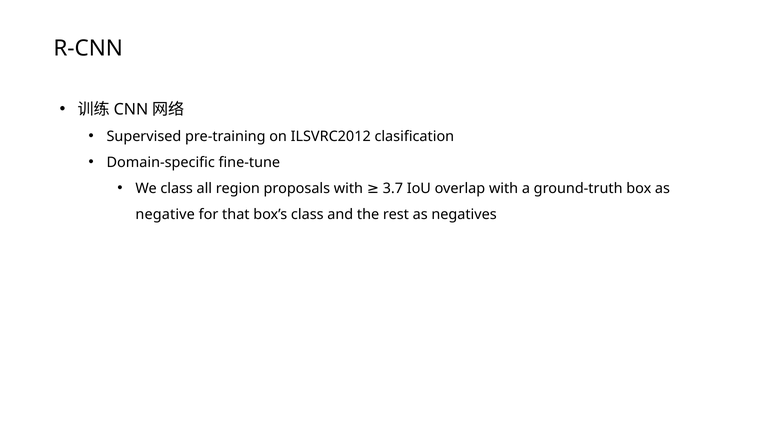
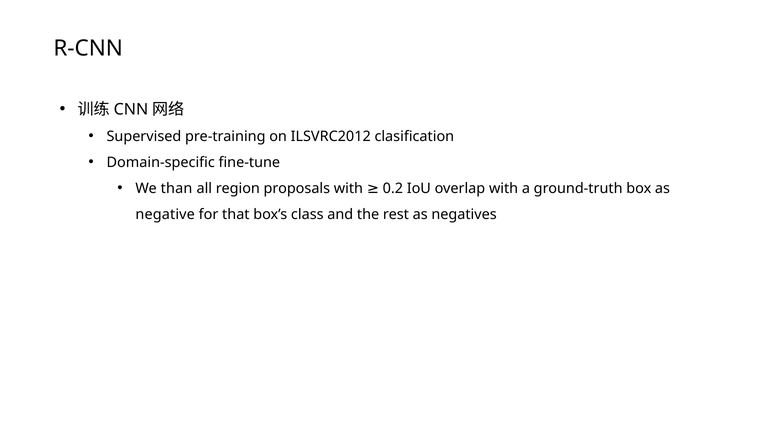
We class: class -> than (177, 188)
3.7: 3.7 -> 0.2 (393, 188)
